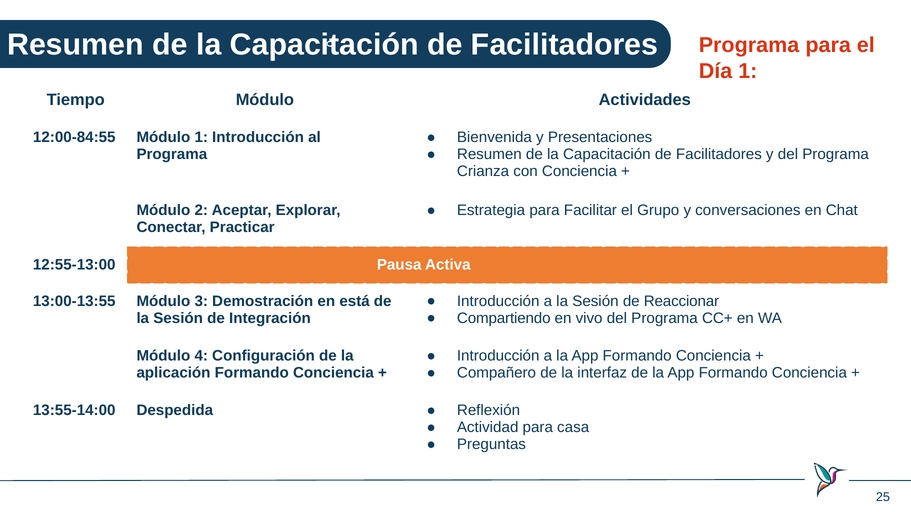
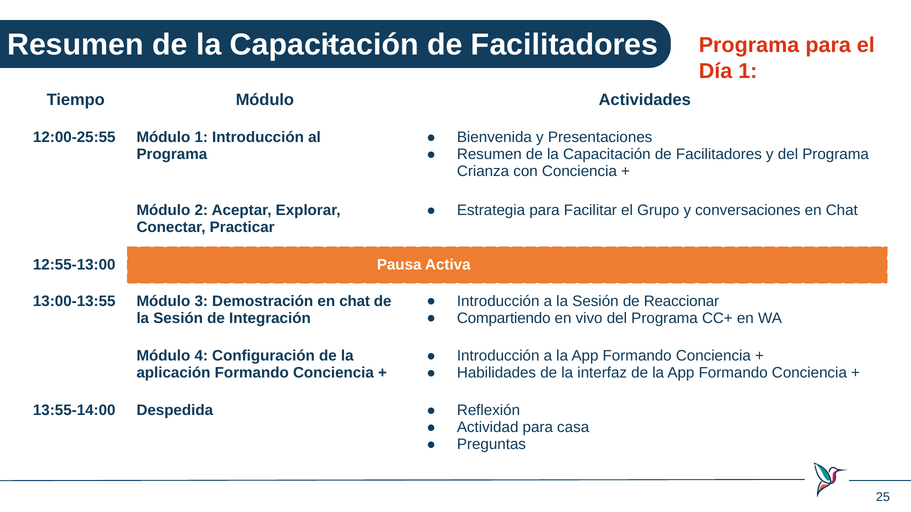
12:00-84:55: 12:00-84:55 -> 12:00-25:55 (74, 137)
Demostración en está: está -> chat (355, 301)
Compañero: Compañero -> Habilidades (497, 373)
